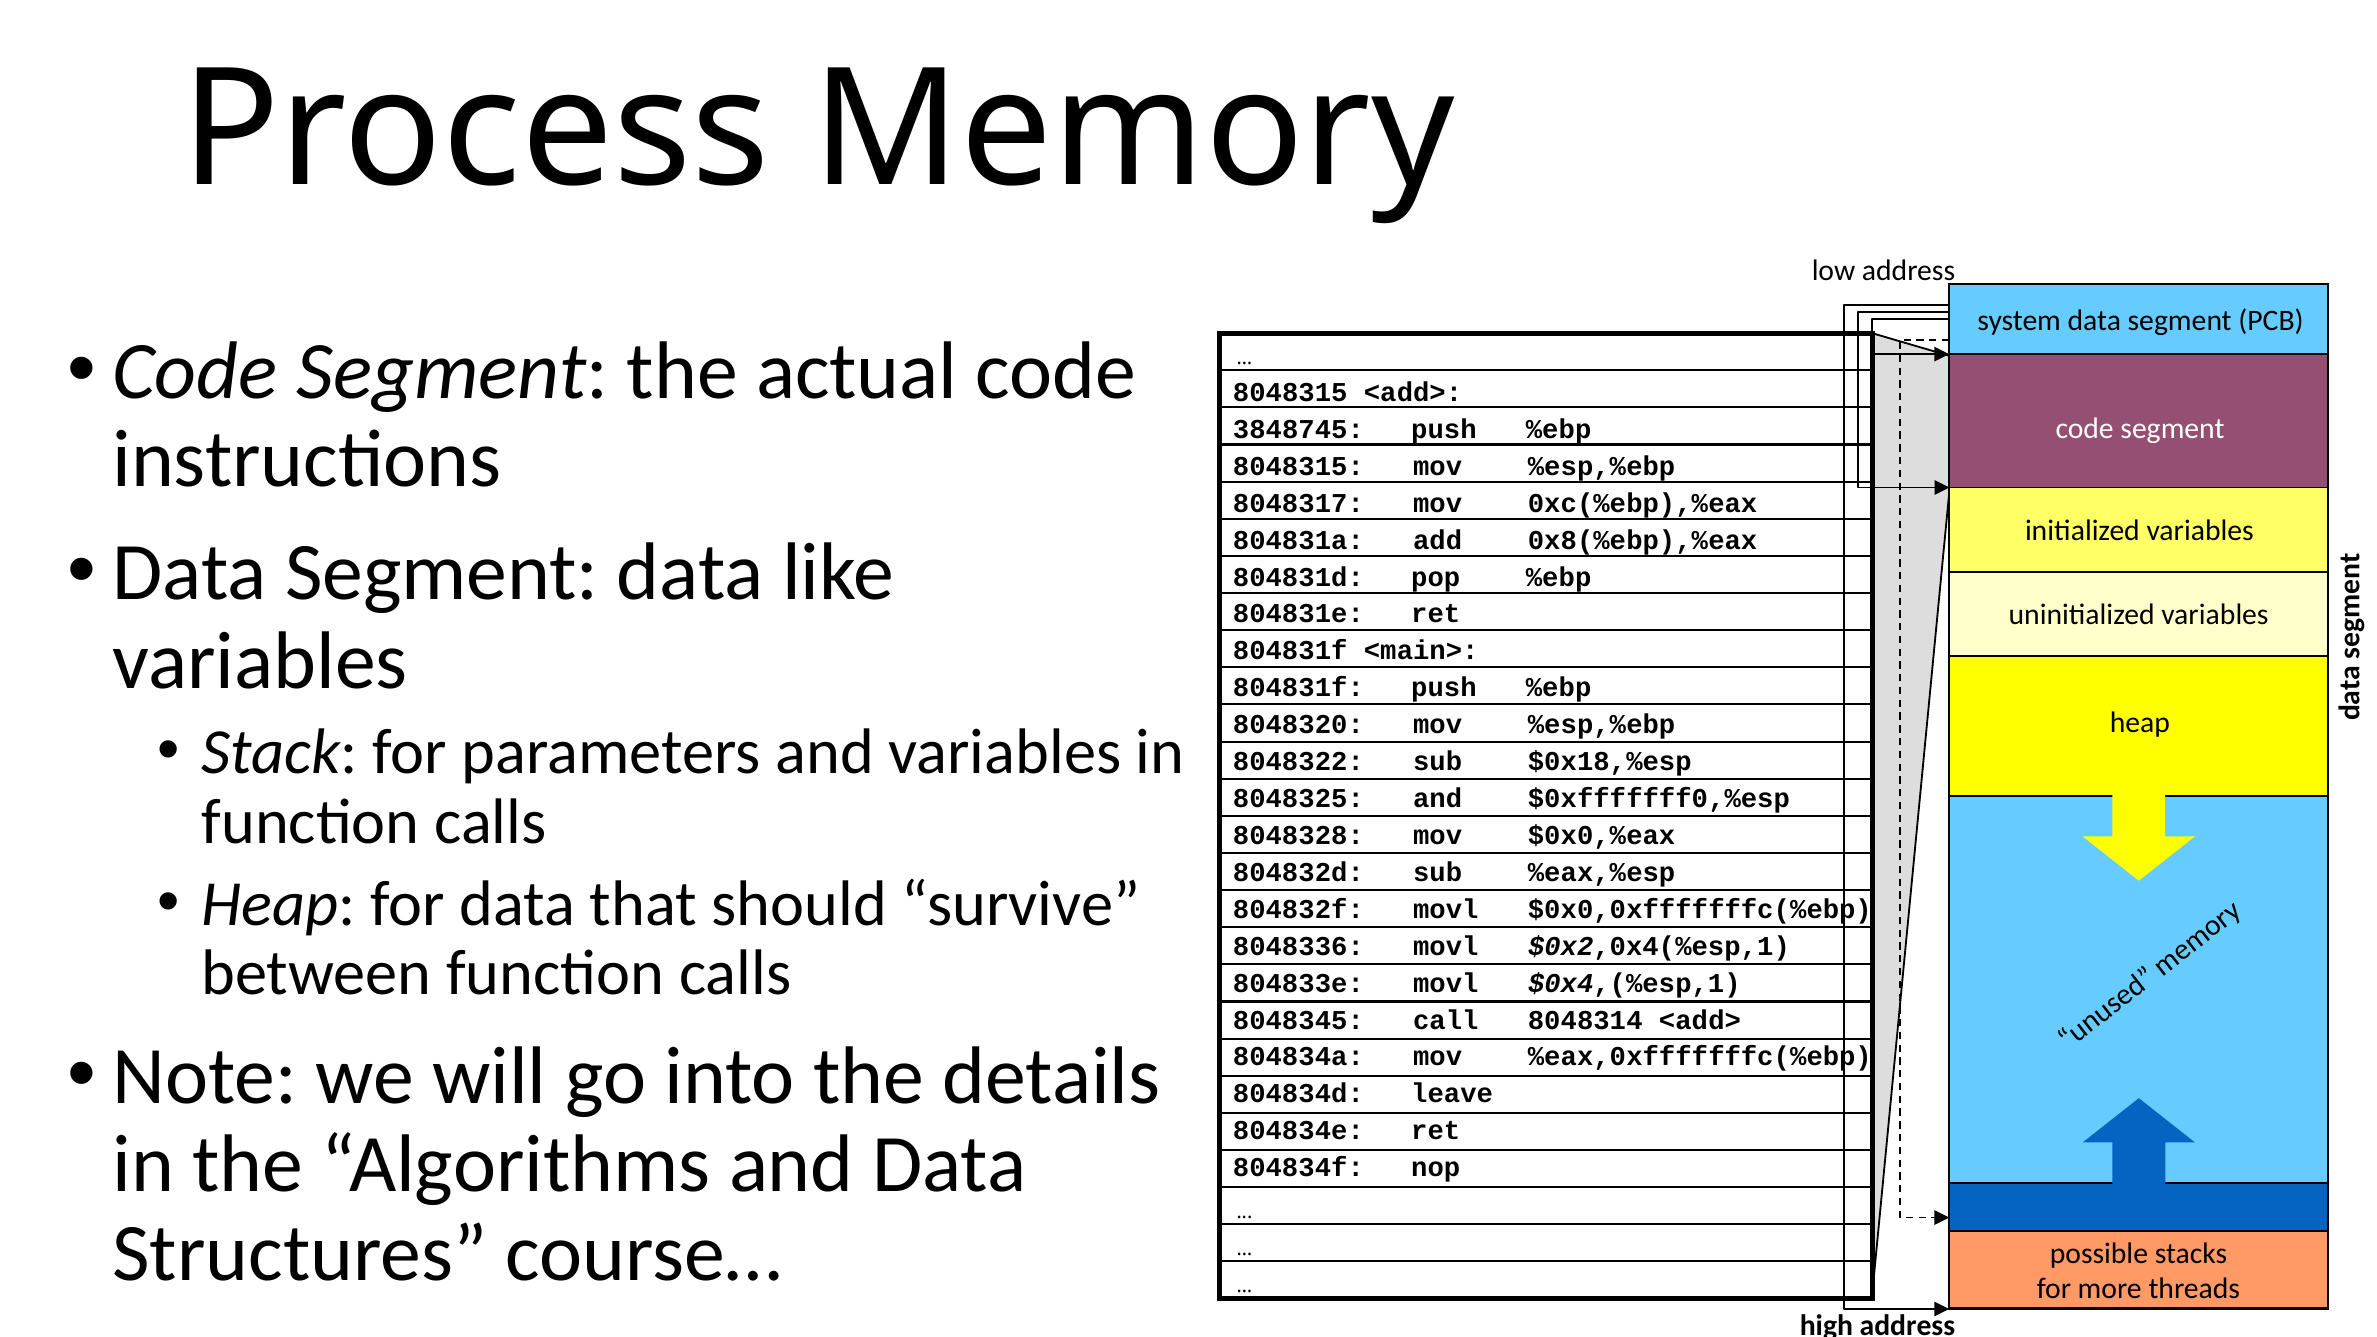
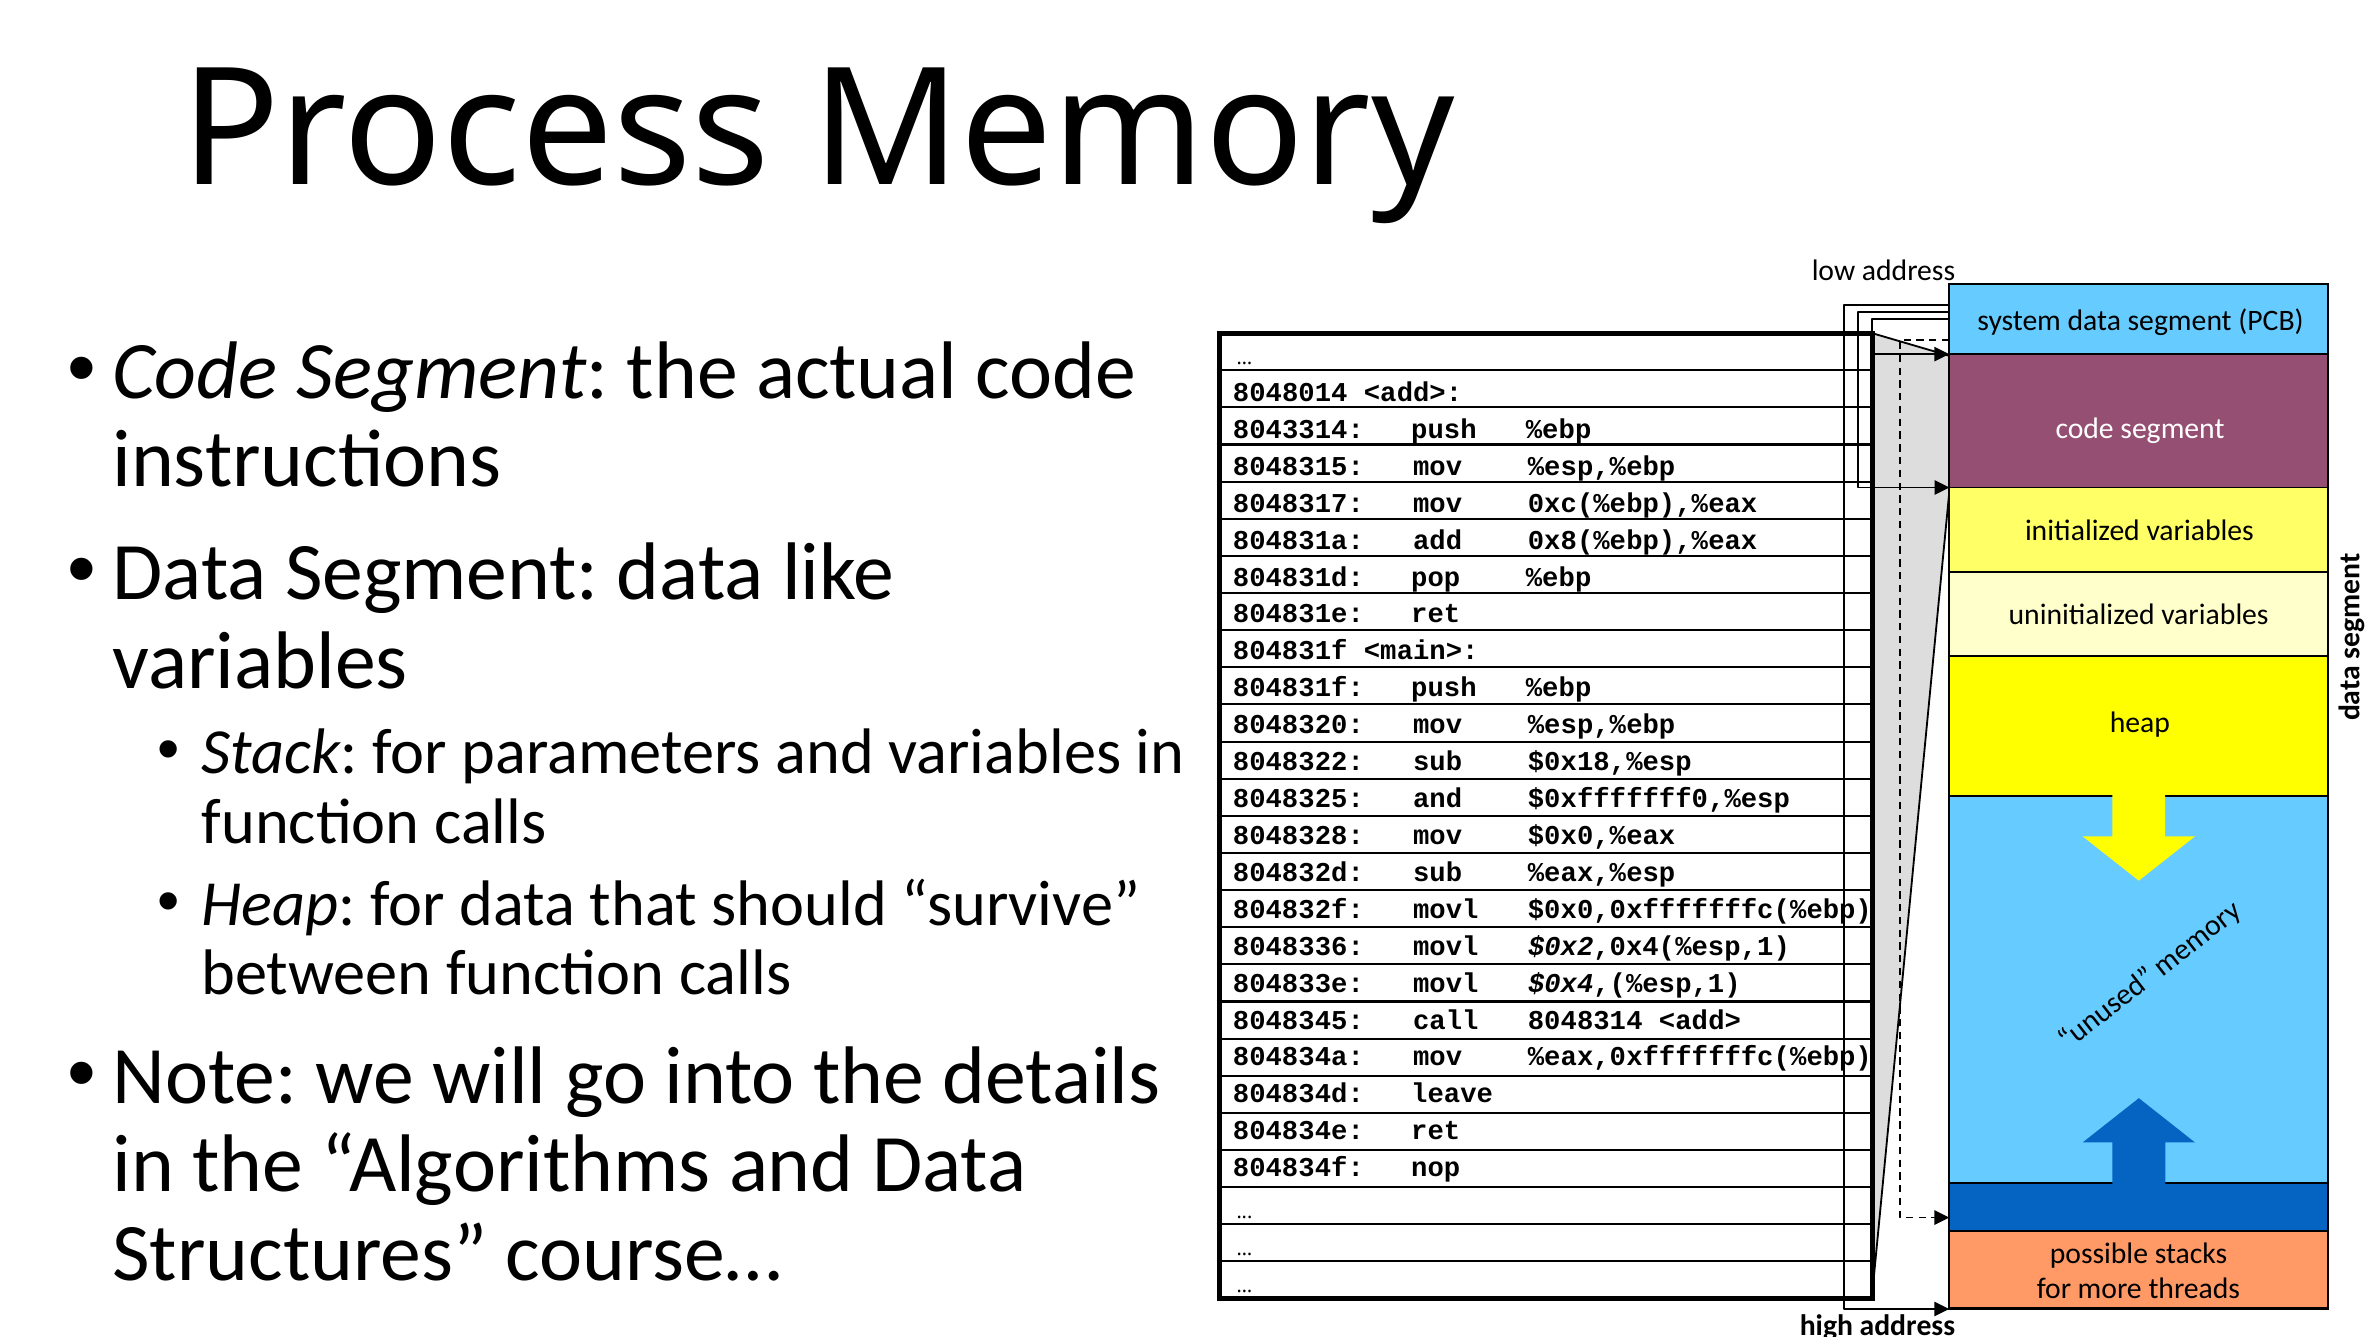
8048315: 8048315 -> 8048014 (1290, 392)
3848745: 3848745 -> 8043314 (1298, 429)
